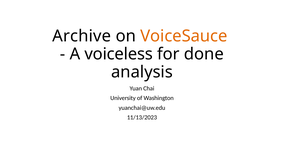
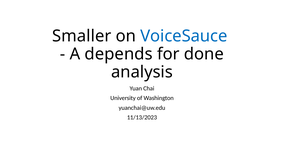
Archive: Archive -> Smaller (82, 36)
VoiceSauce colour: orange -> blue (184, 36)
voiceless: voiceless -> depends (119, 54)
